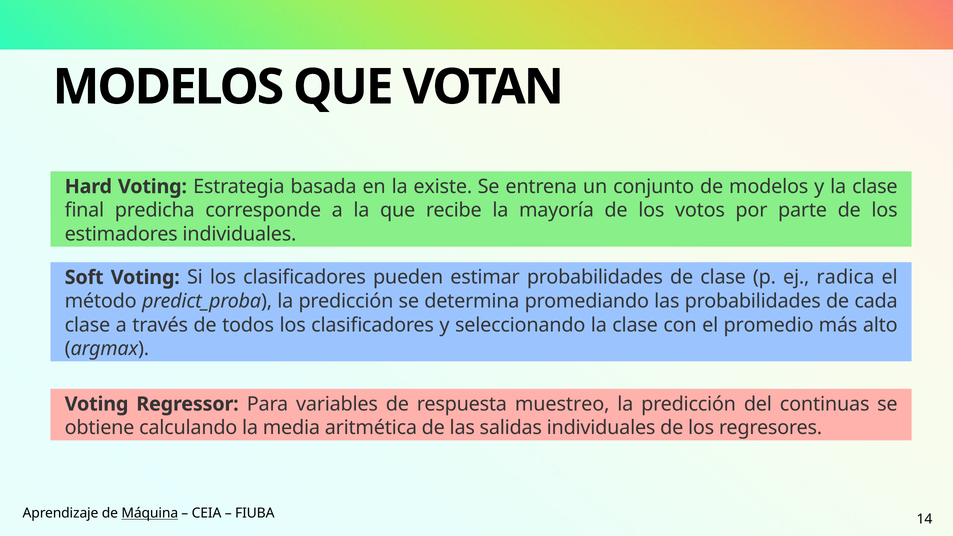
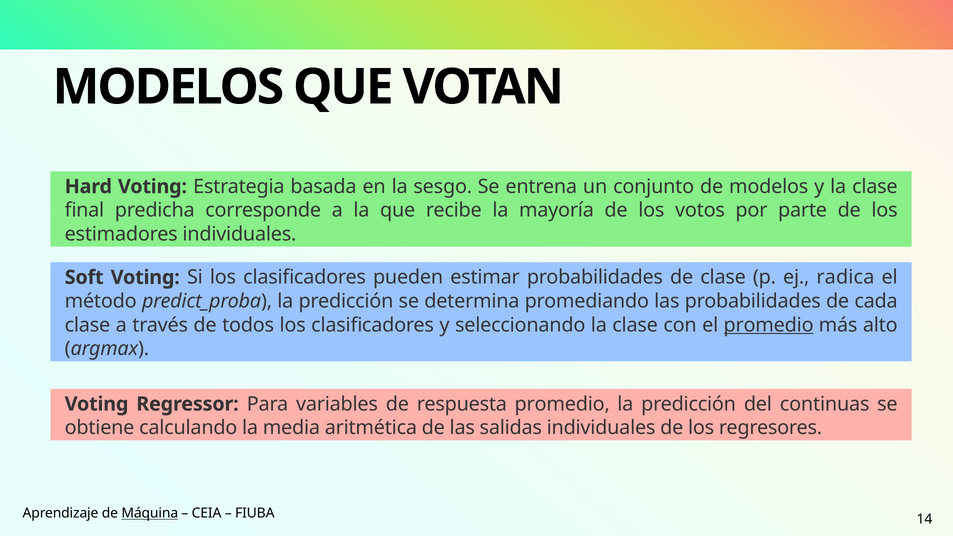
existe: existe -> sesgo (443, 187)
promedio underline: none -> present (769, 325)
respuesta muestreo: muestreo -> promedio (562, 404)
